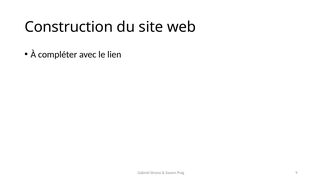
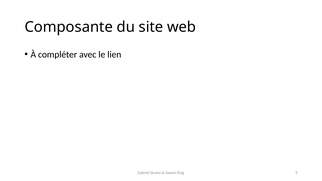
Construction: Construction -> Composante (69, 27)
